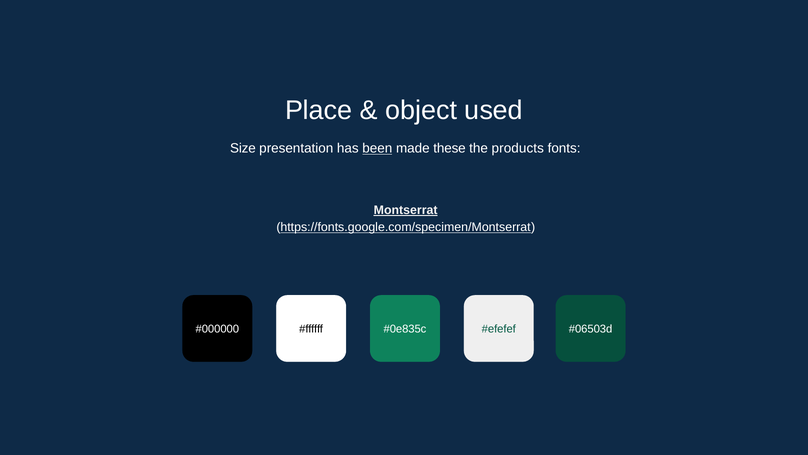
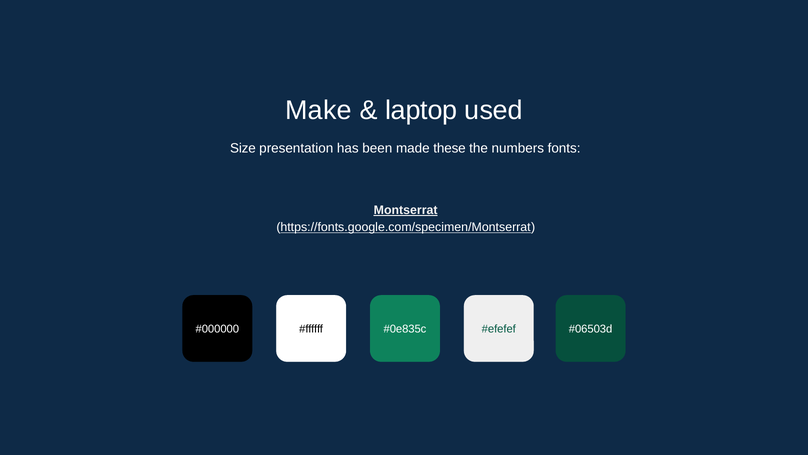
Place: Place -> Make (319, 110)
object: object -> laptop (421, 110)
been underline: present -> none (377, 148)
products: products -> numbers (518, 148)
